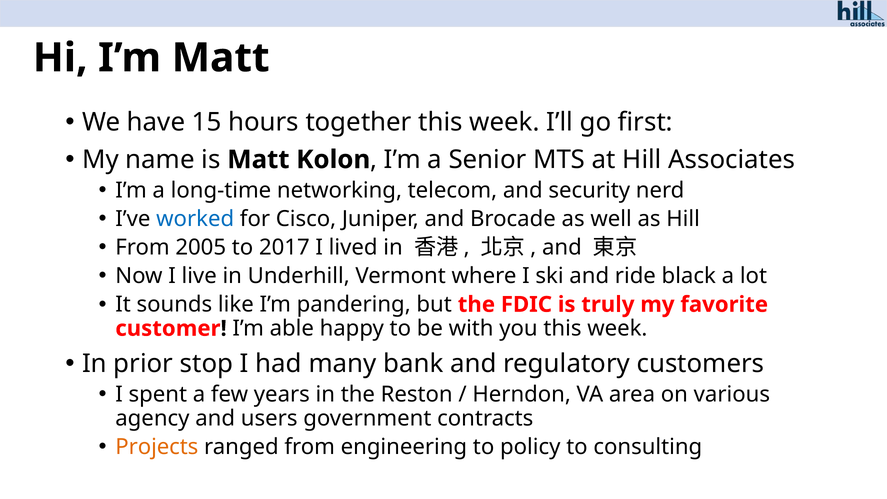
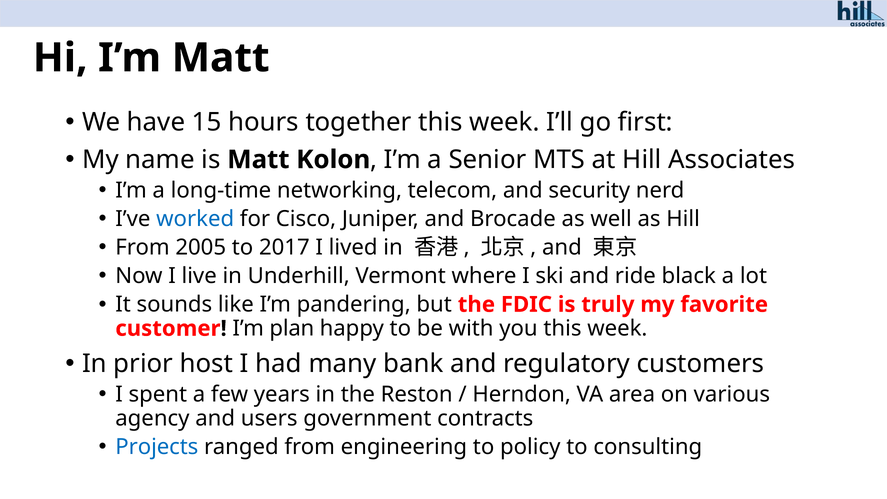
able: able -> plan (292, 328)
stop: stop -> host (207, 364)
Projects colour: orange -> blue (157, 447)
